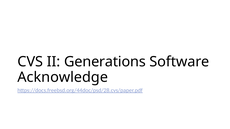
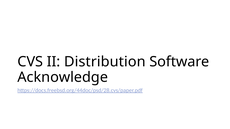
Generations: Generations -> Distribution (105, 62)
